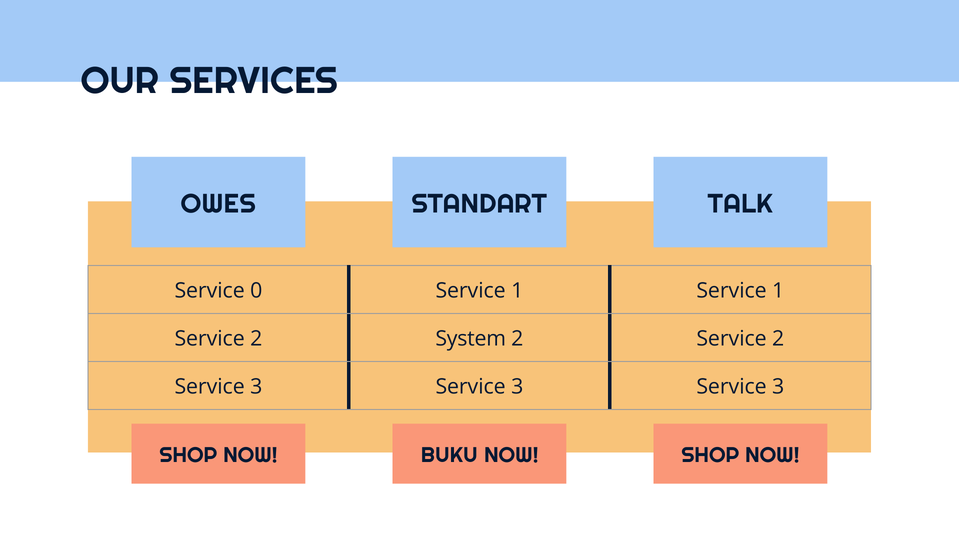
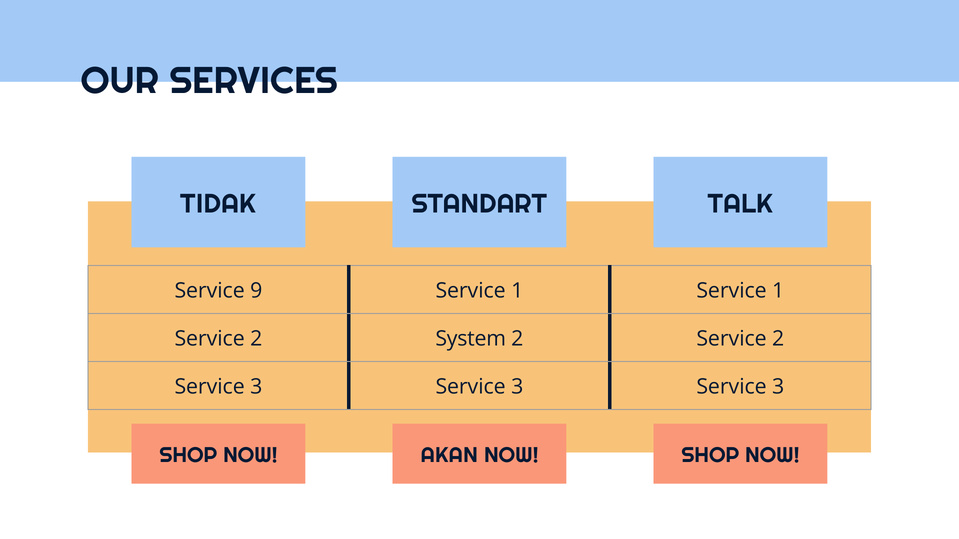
OWES: OWES -> TIDAK (218, 204)
0: 0 -> 9 (256, 291)
BUKU: BUKU -> AKAN (449, 456)
